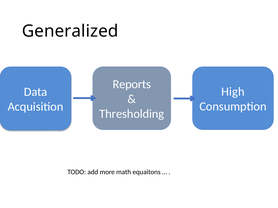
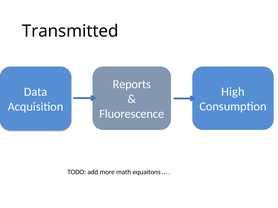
Generalized: Generalized -> Transmitted (70, 31)
Thresholding: Thresholding -> Fluorescence (132, 114)
